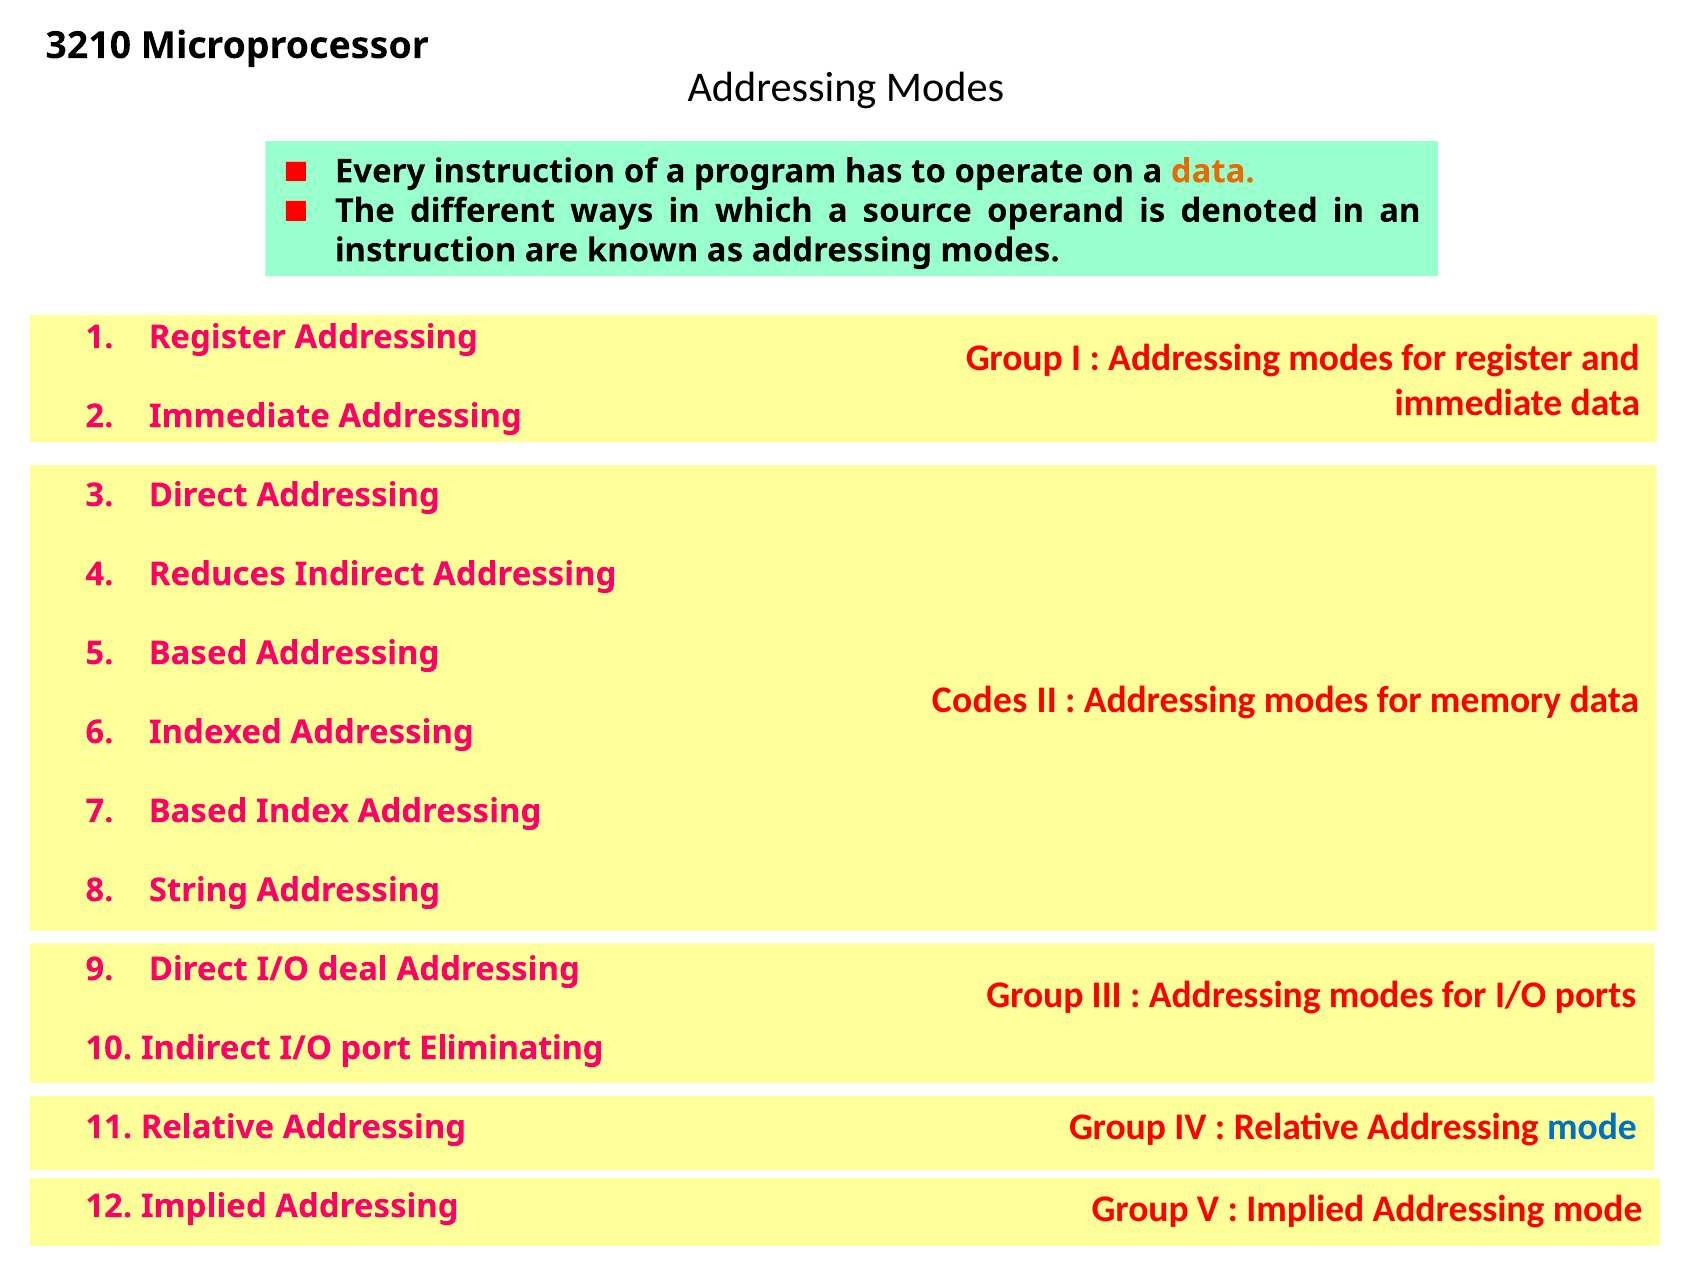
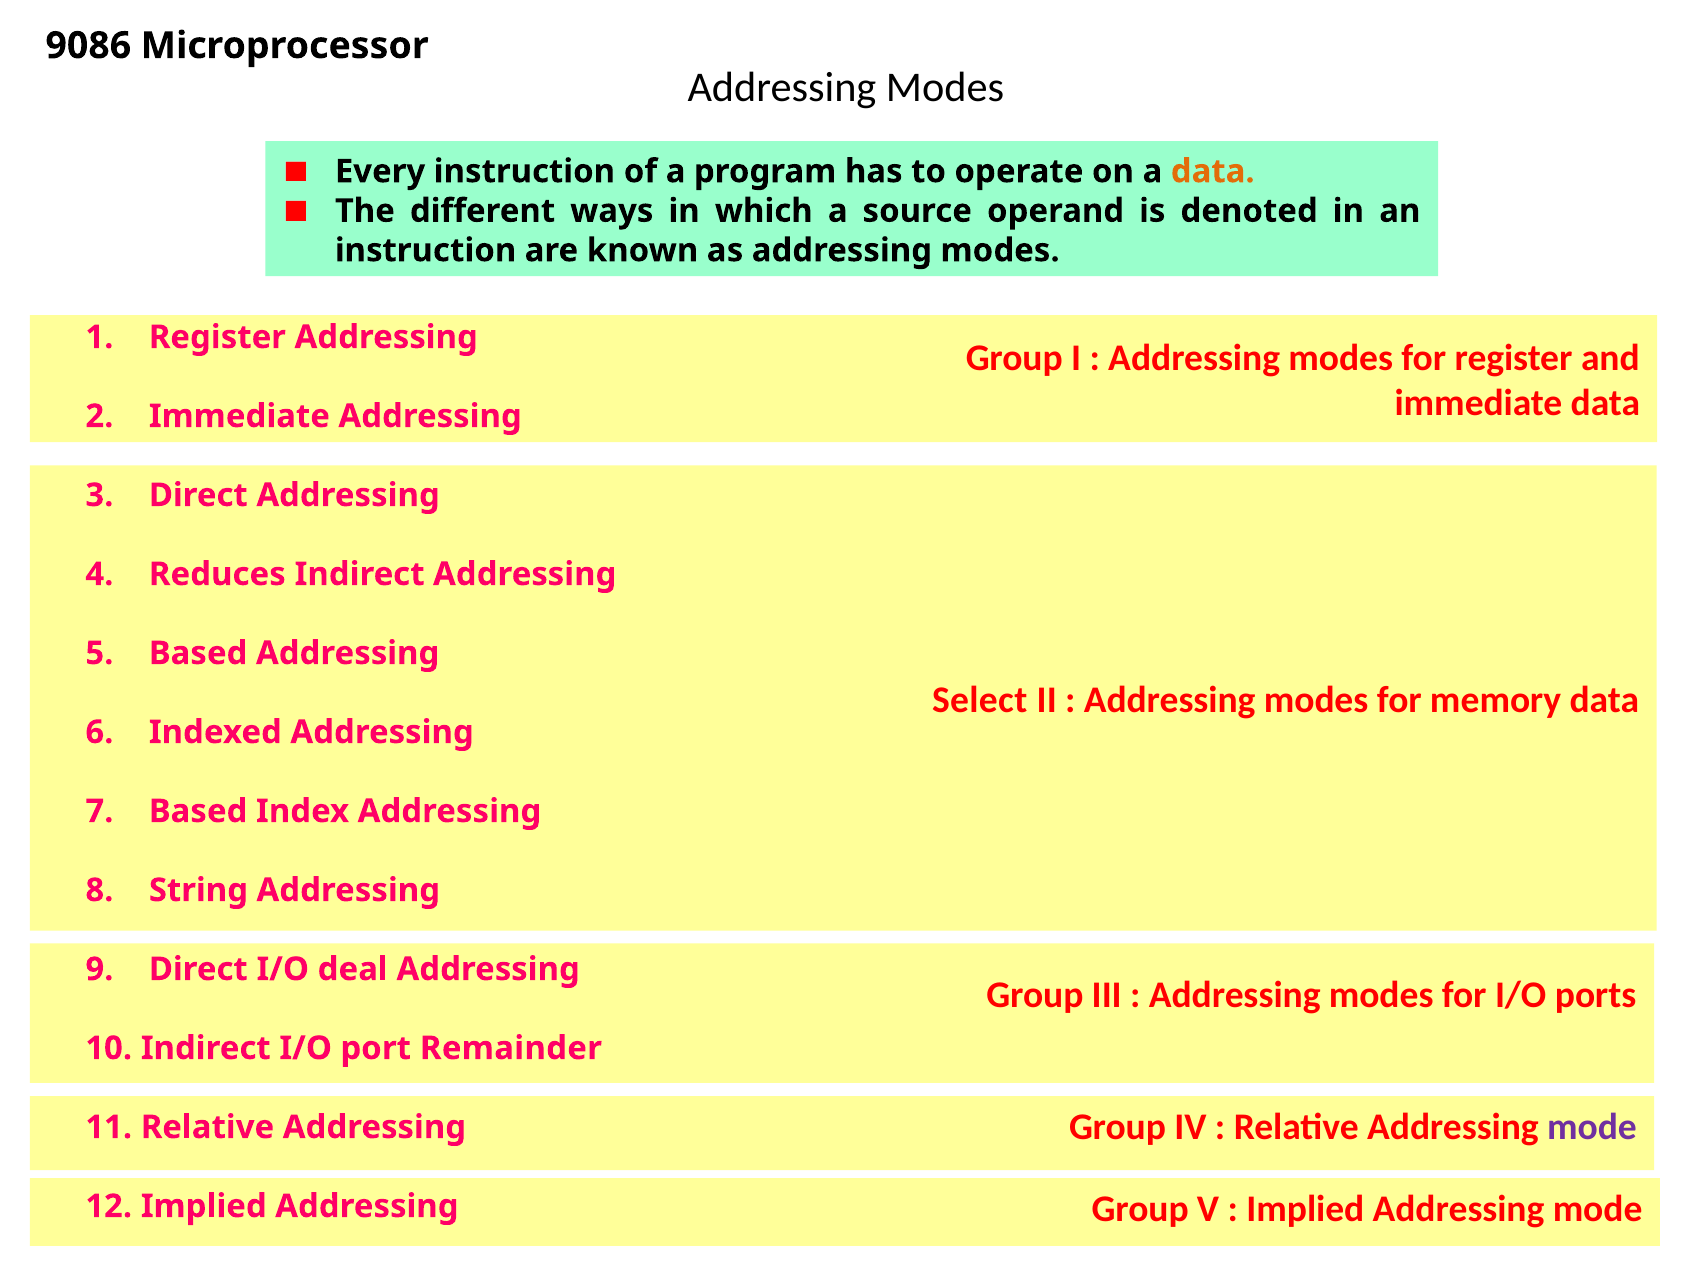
3210: 3210 -> 9086 (88, 46)
Codes: Codes -> Select (980, 700)
Eliminating: Eliminating -> Remainder (511, 1048)
mode colour: blue -> purple (1592, 1127)
